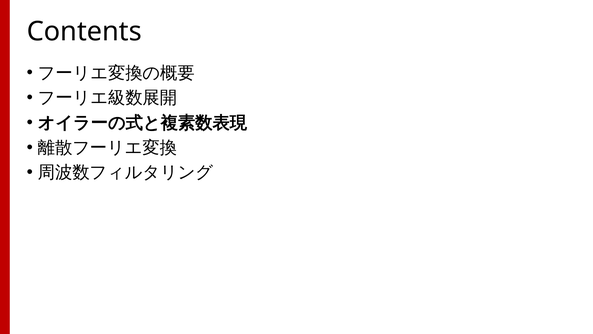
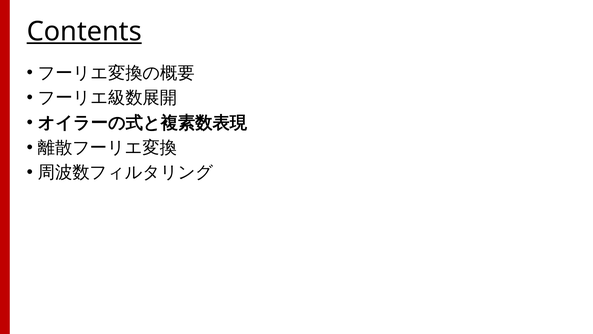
Contents underline: none -> present (84, 31)
